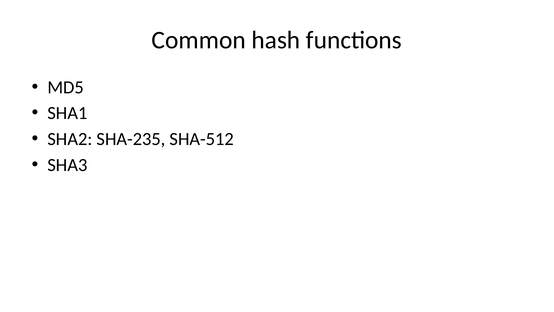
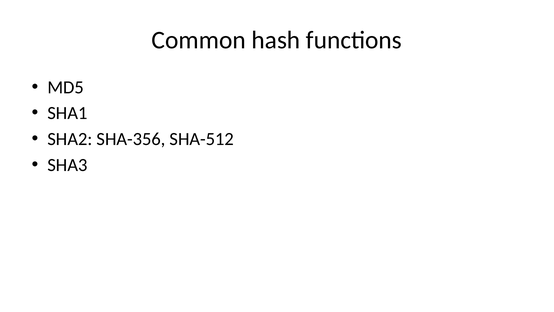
SHA-235: SHA-235 -> SHA-356 (131, 139)
